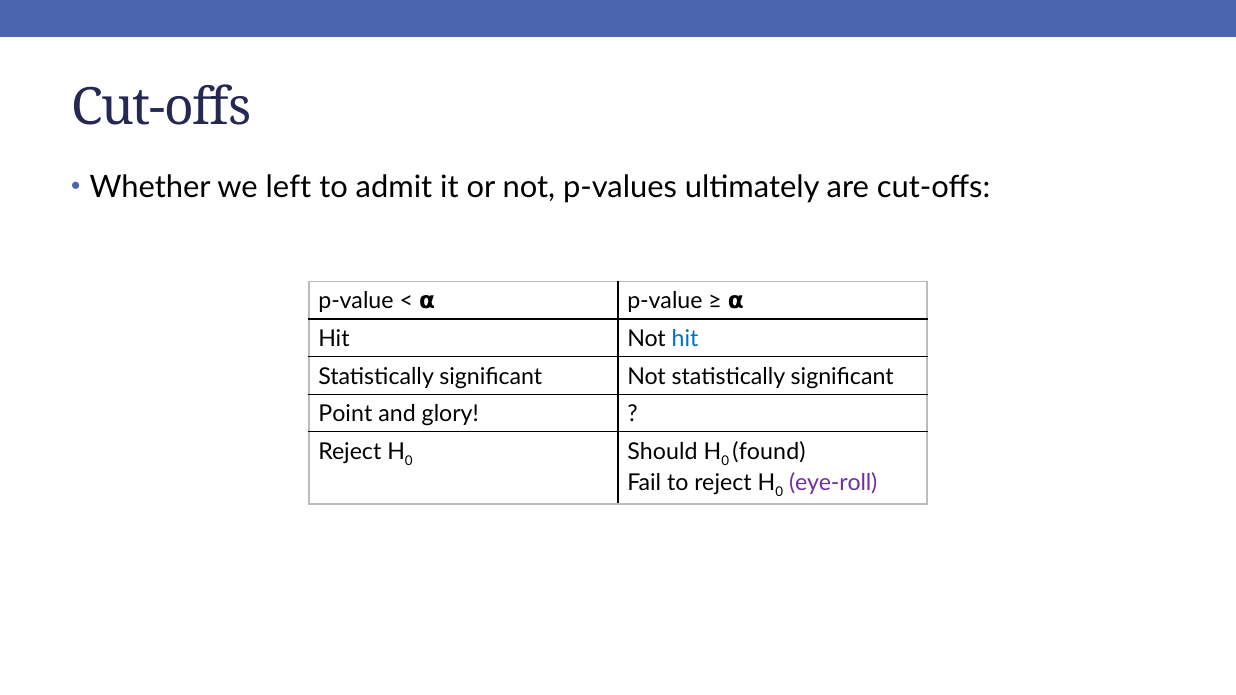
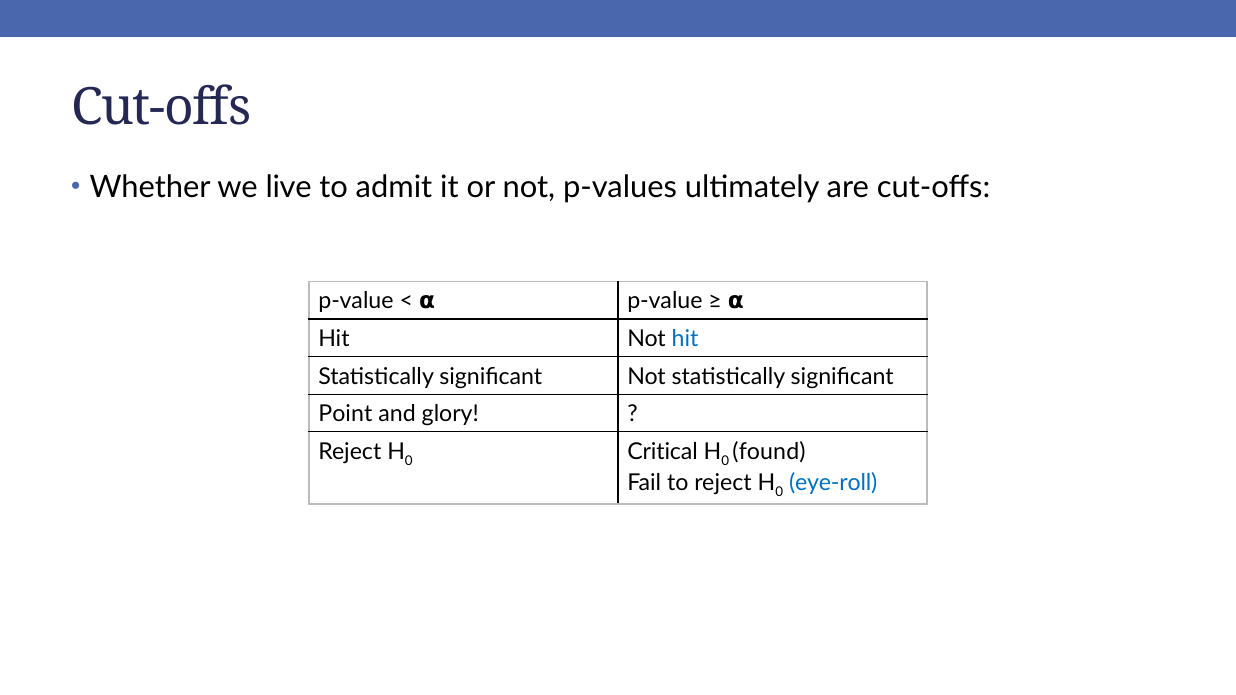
left: left -> live (289, 188)
Should: Should -> Critical (663, 452)
eye-roll colour: purple -> blue (833, 483)
